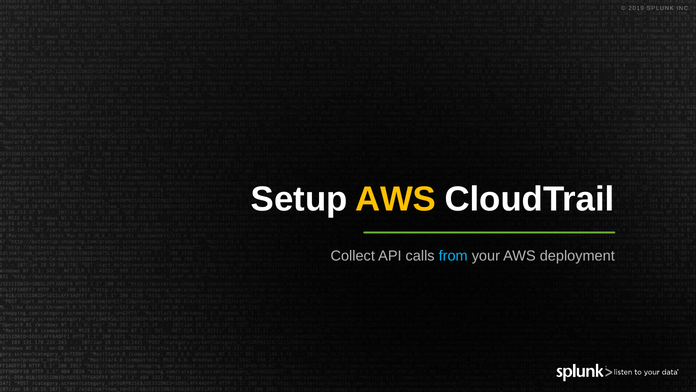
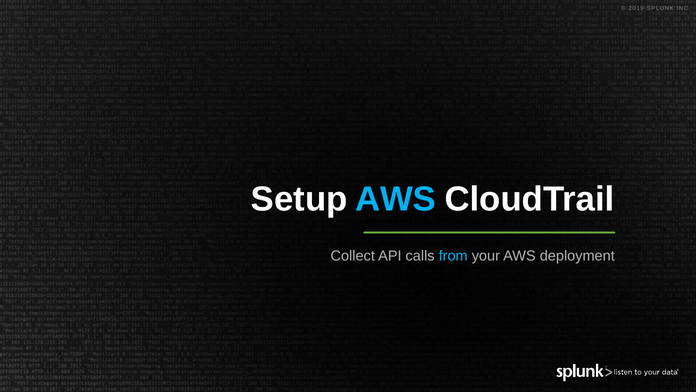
AWS colour: yellow -> light blue (396, 199)
